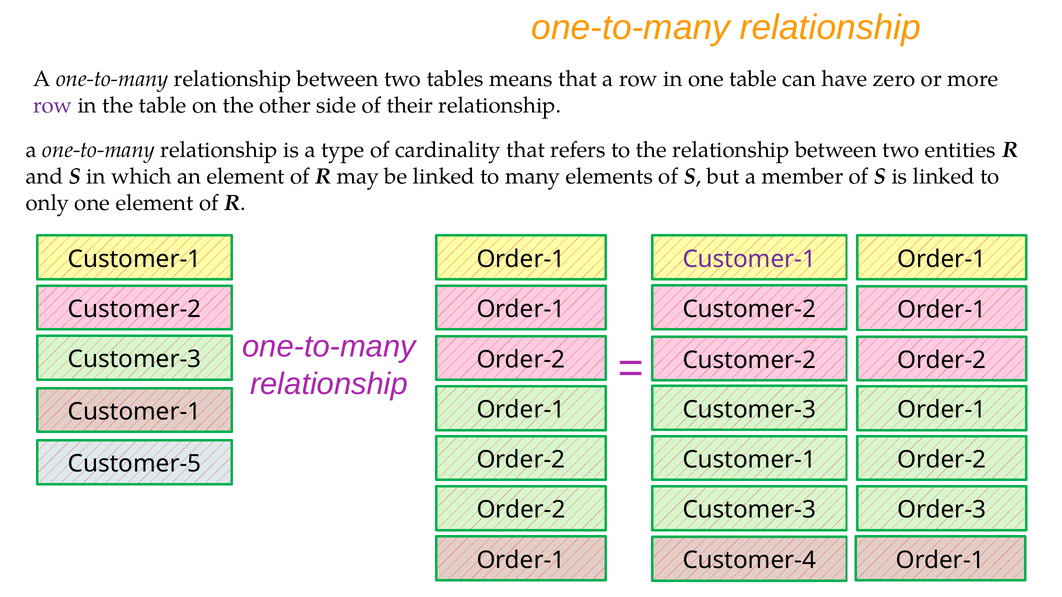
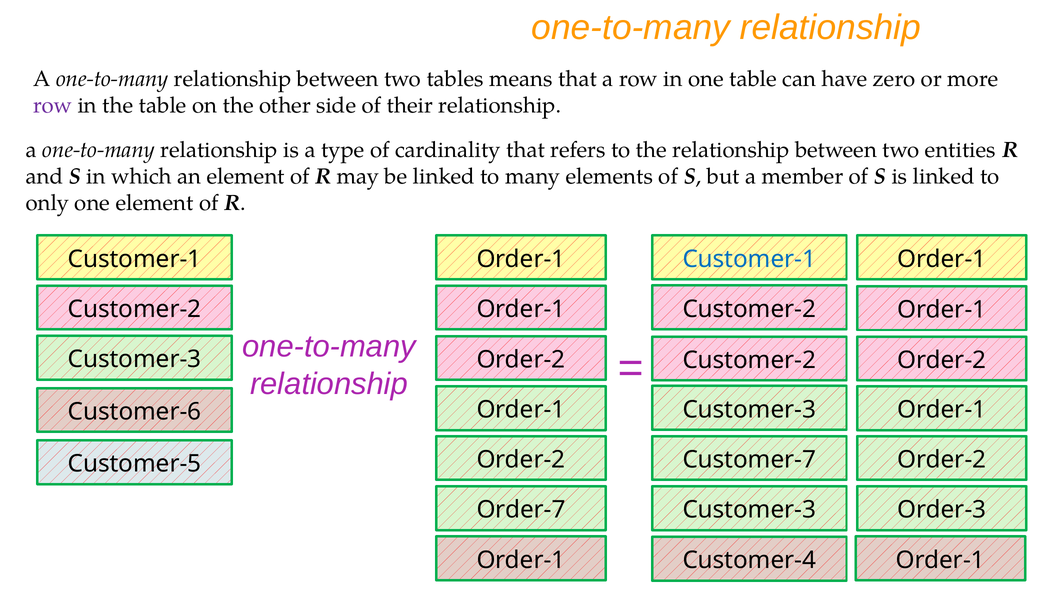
Customer-1 colour: purple -> blue (749, 259)
Customer-1: Customer-1 -> Customer-6 (135, 412)
Customer-1: Customer-1 -> Customer-7 (749, 460)
Order-2: Order-2 -> Order-7 (521, 510)
